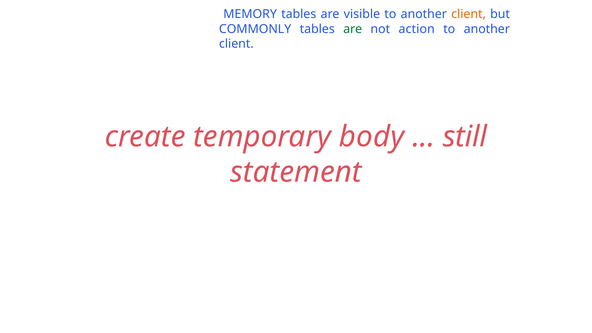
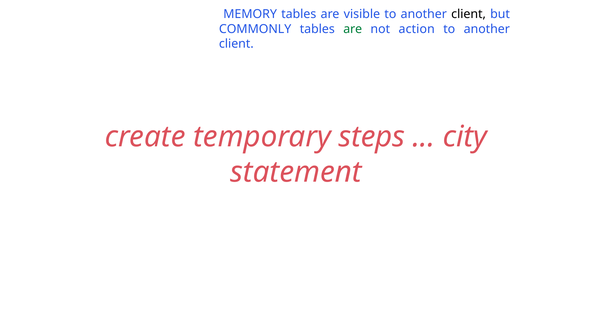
client colour: orange -> black (469, 14)
body: body -> steps (372, 137)
still: still -> city (465, 137)
